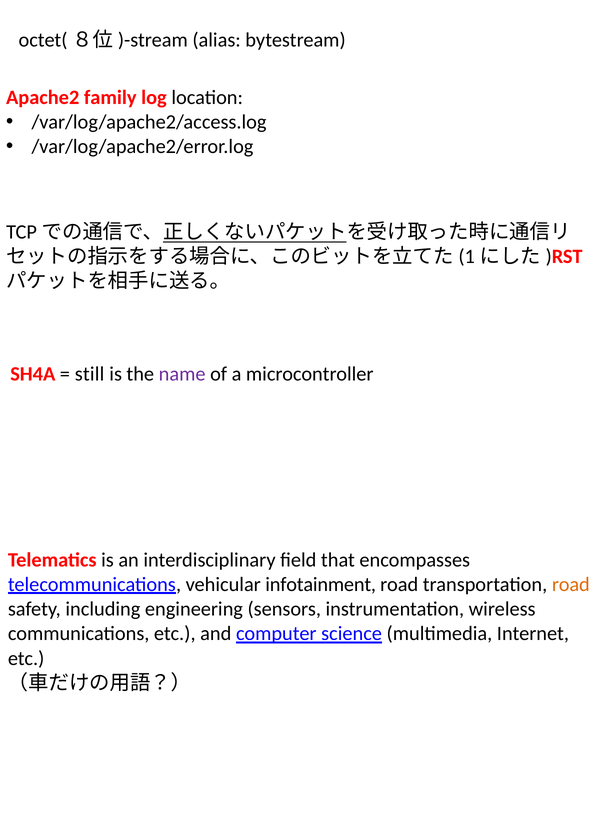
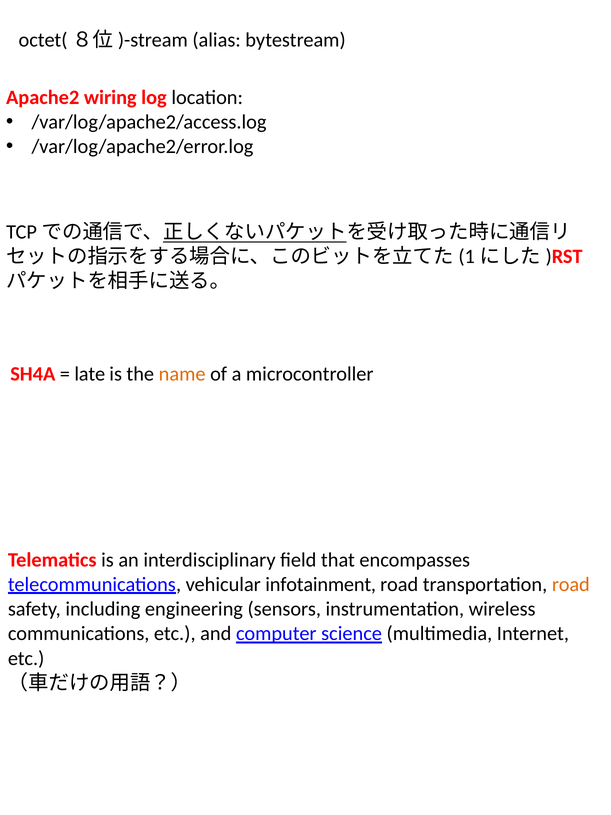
family: family -> wiring (110, 98)
still: still -> late (90, 374)
name colour: purple -> orange (182, 374)
